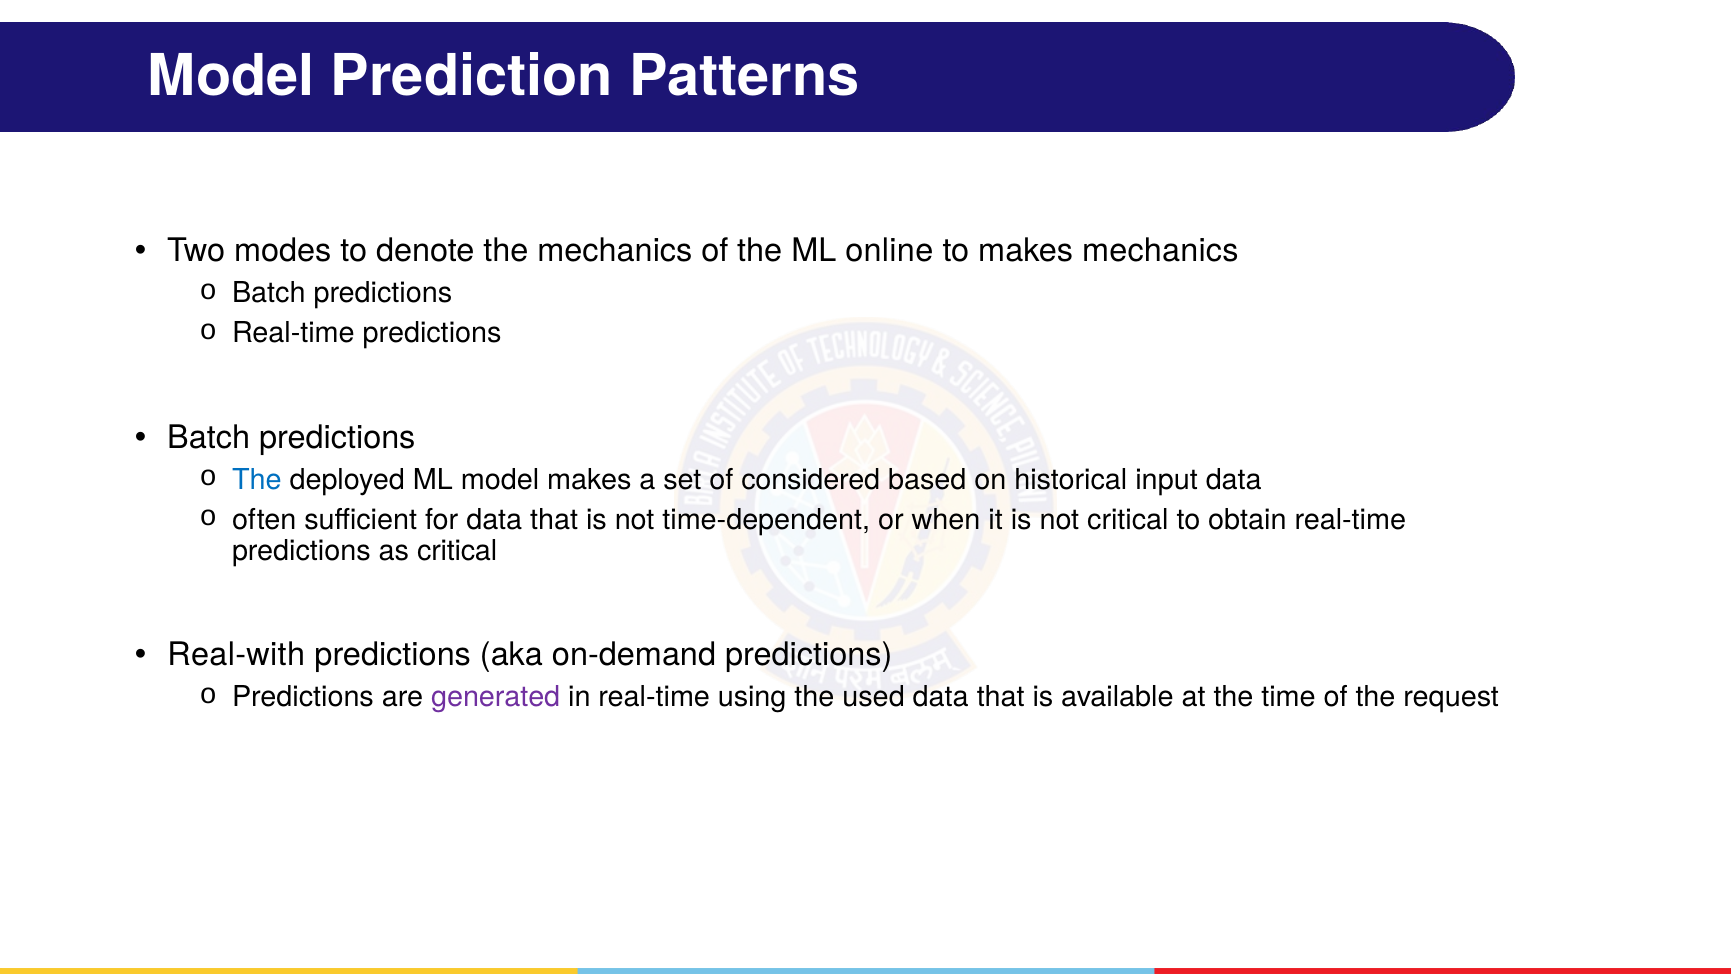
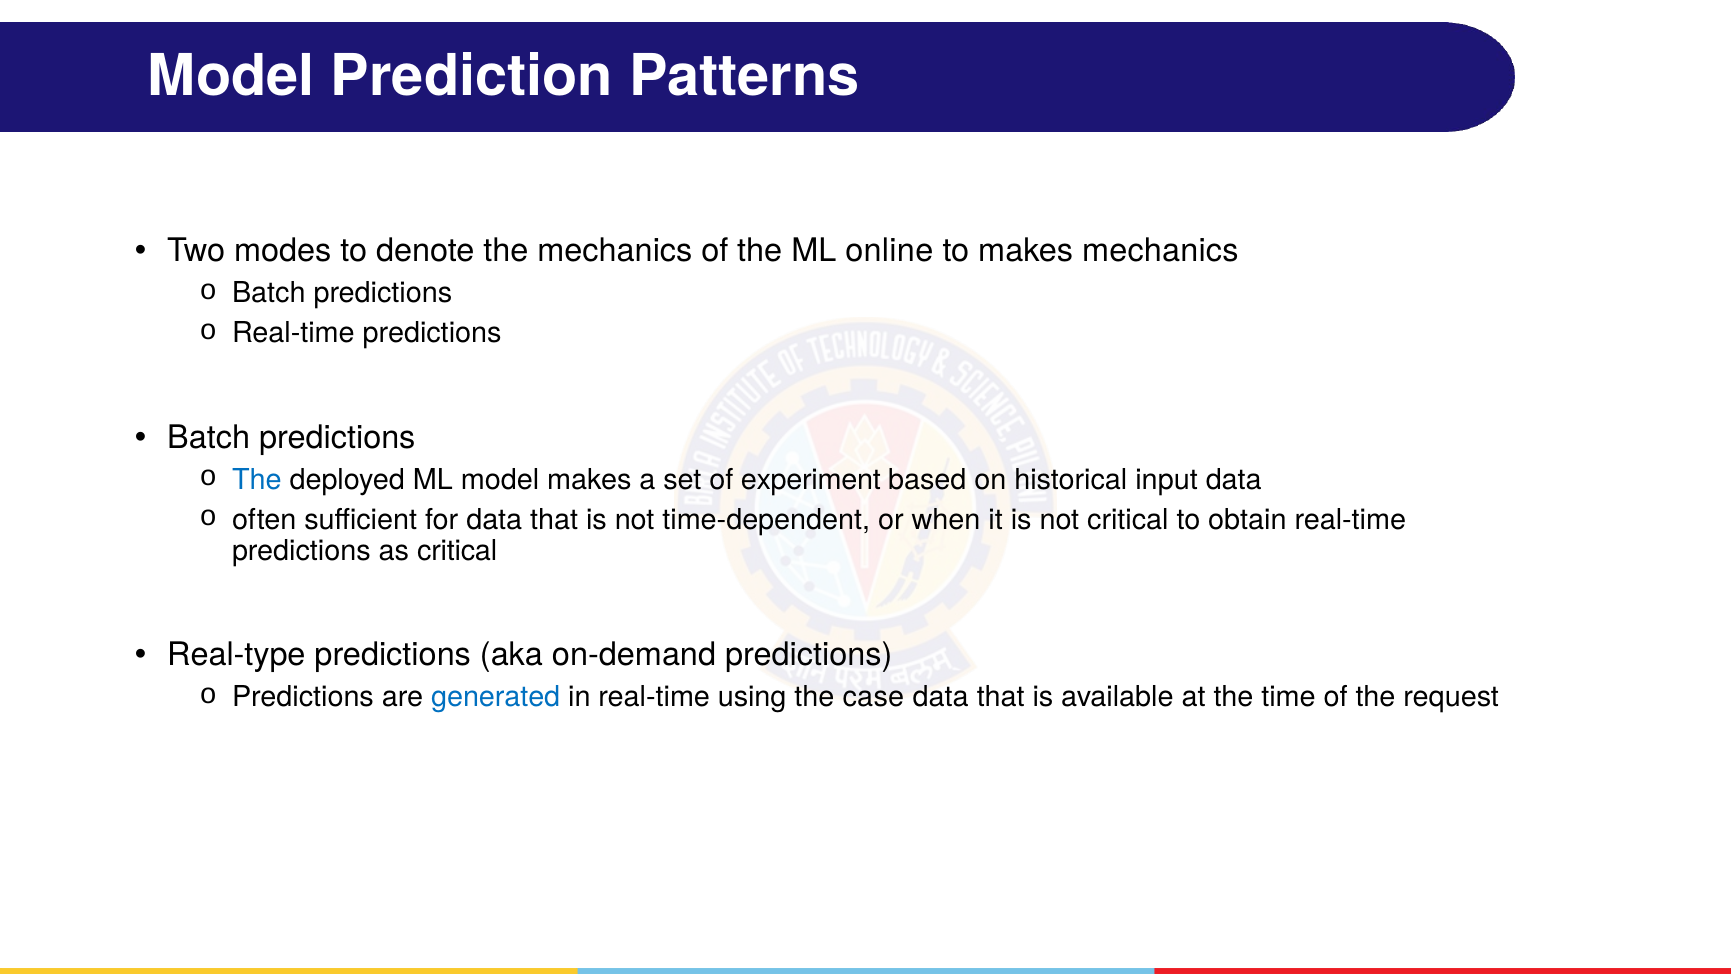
considered: considered -> experiment (811, 480)
Real-with: Real-with -> Real-type (236, 655)
generated colour: purple -> blue (496, 697)
used: used -> case (873, 697)
